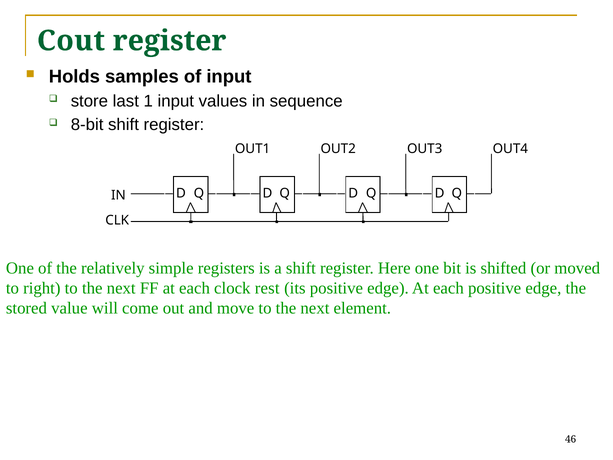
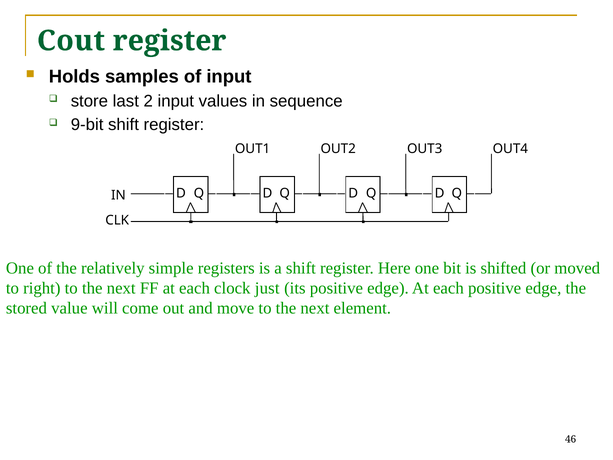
1: 1 -> 2 (148, 101)
8-bit: 8-bit -> 9-bit (87, 125)
rest: rest -> just (267, 288)
